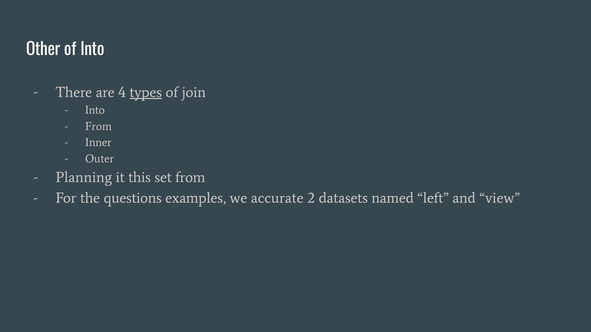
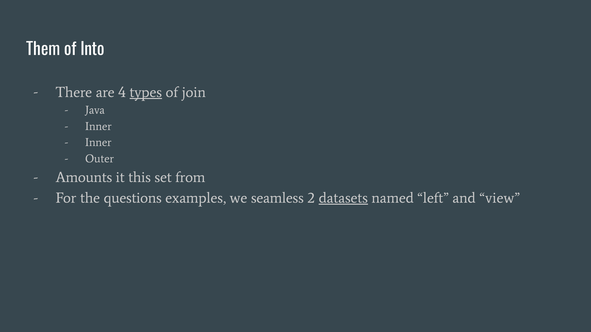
Other: Other -> Them (43, 50)
Into: Into -> Java (95, 110)
From: From -> Inner (98, 126)
Planning: Planning -> Amounts (84, 178)
accurate: accurate -> seamless (277, 198)
datasets underline: none -> present (343, 198)
